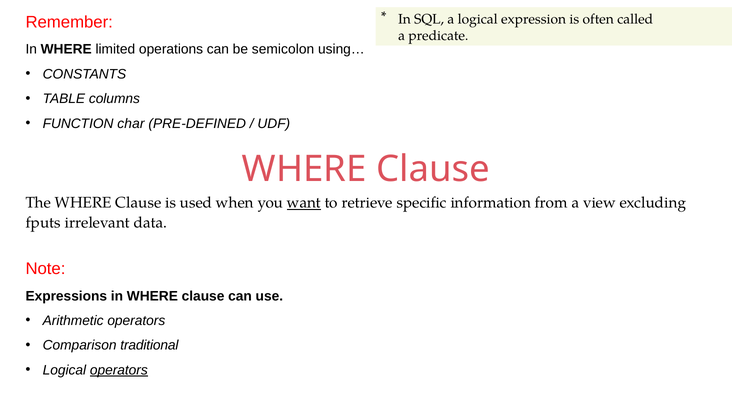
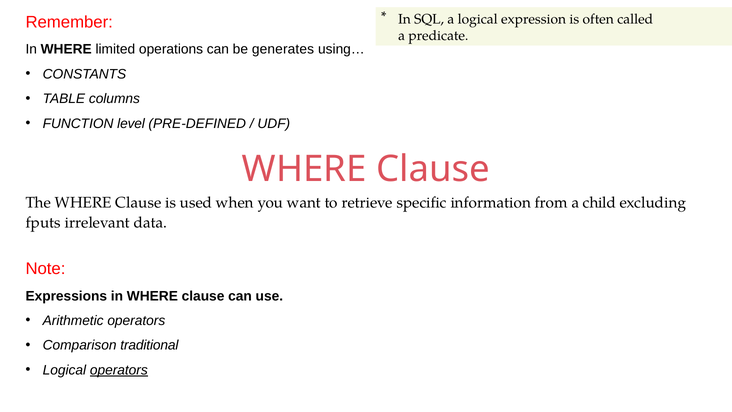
semicolon: semicolon -> generates (283, 49)
char: char -> level (131, 123)
want underline: present -> none (304, 203)
view: view -> child (600, 203)
